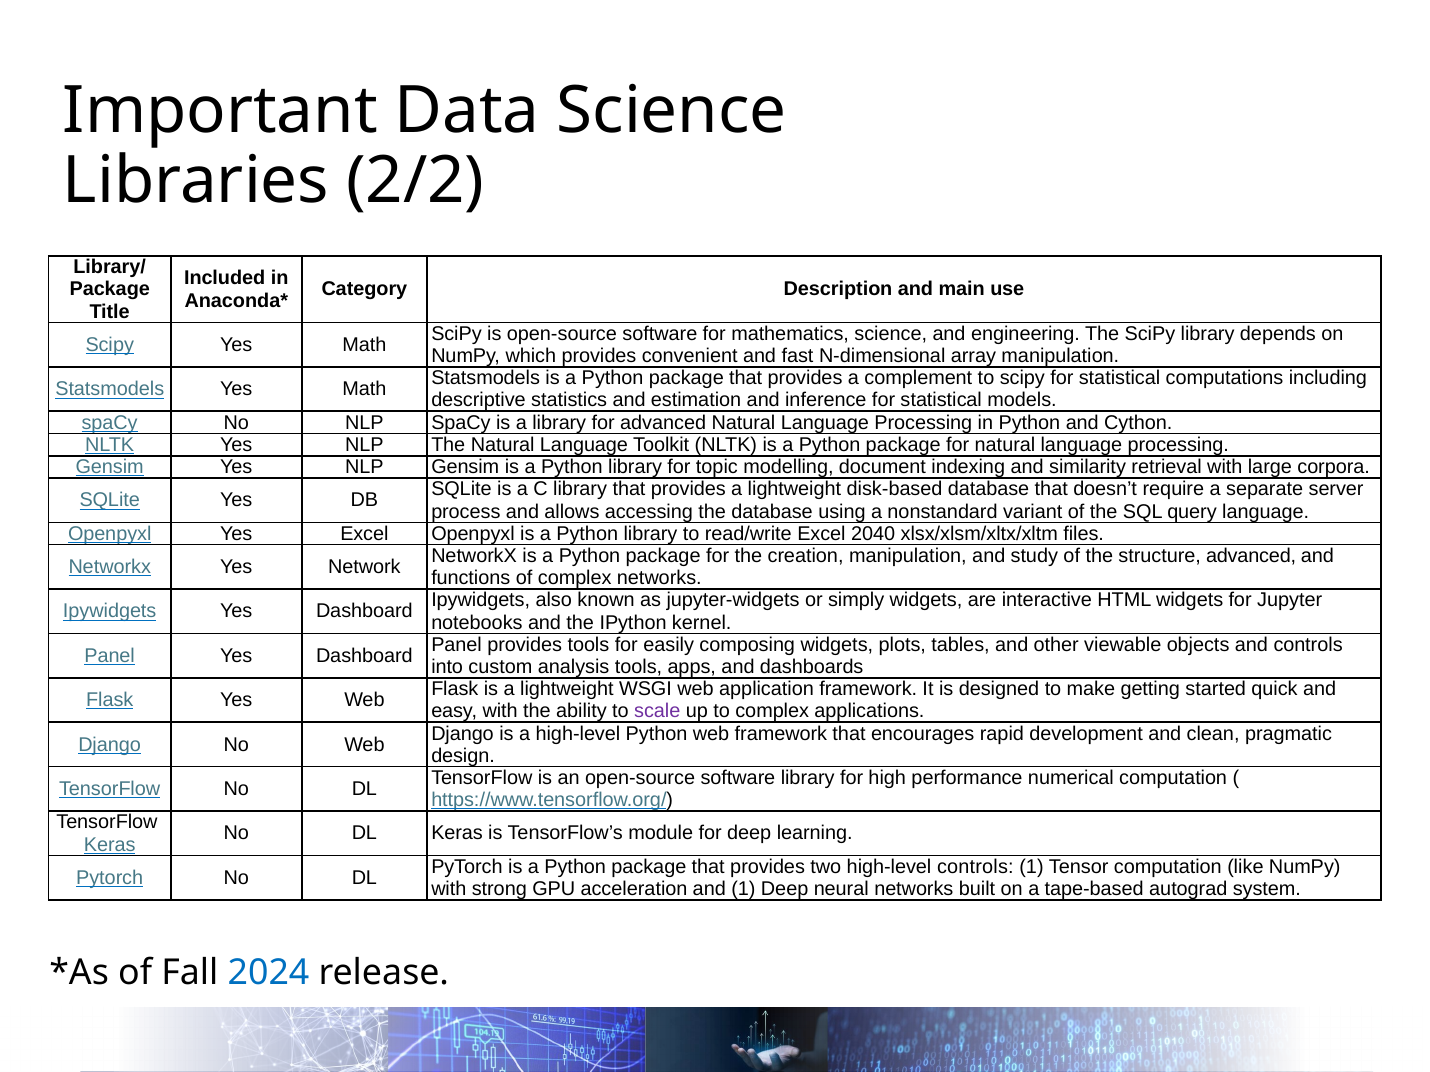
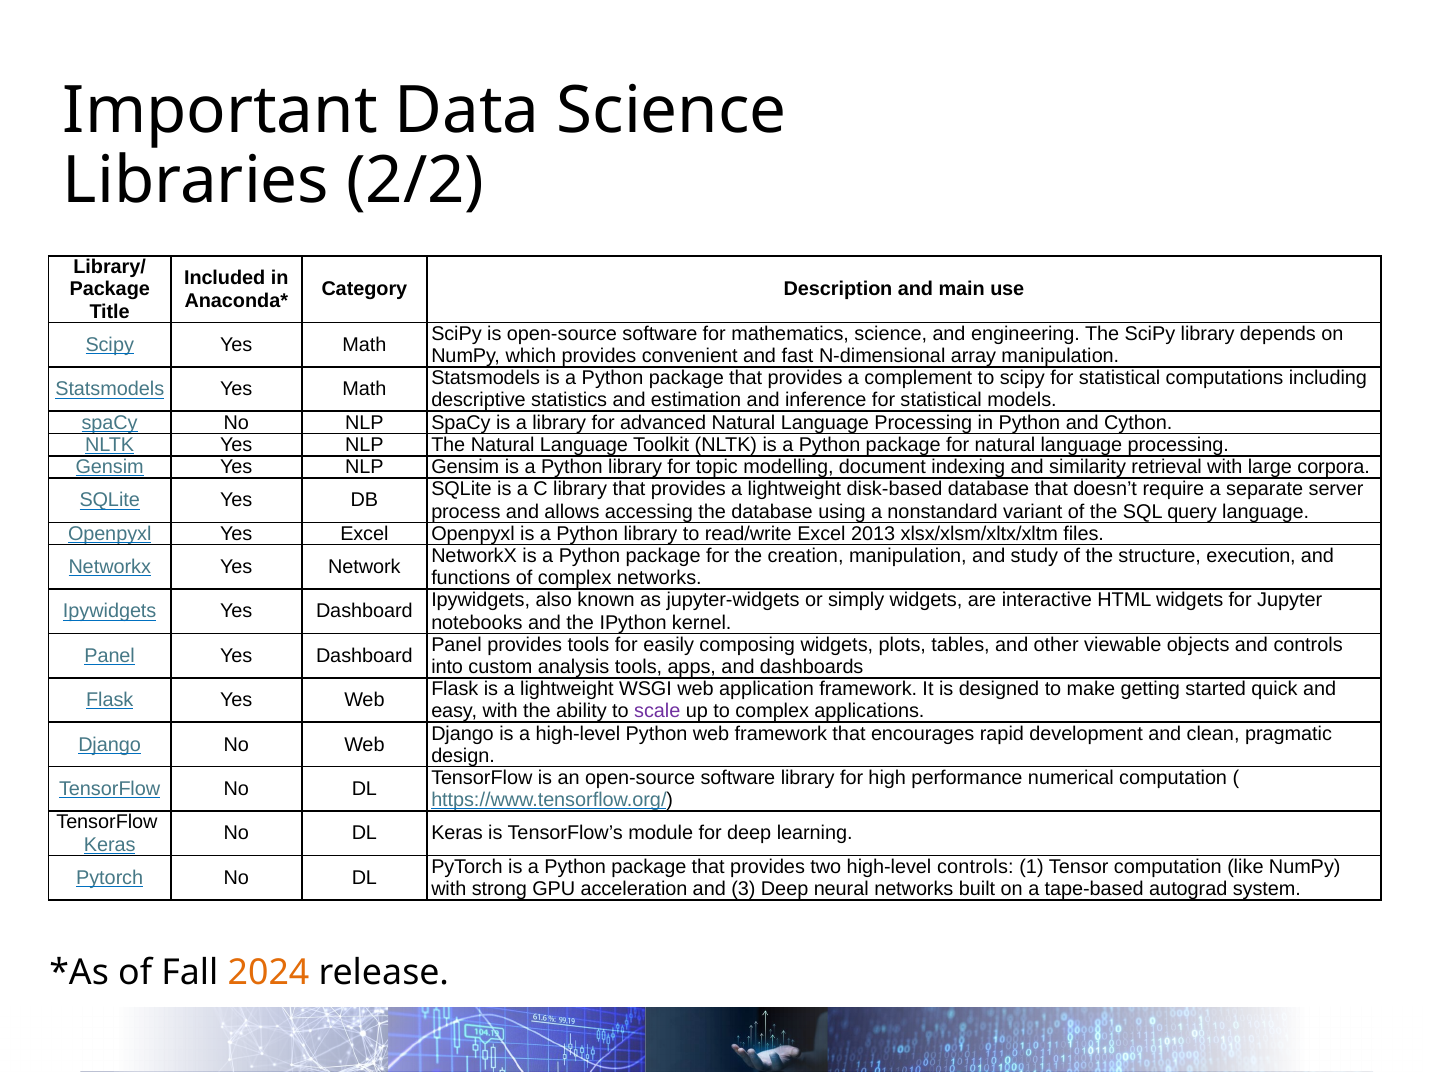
2040: 2040 -> 2013 (873, 534)
structure advanced: advanced -> execution (1251, 556)
and 1: 1 -> 3 (743, 889)
2024 colour: blue -> orange (269, 973)
